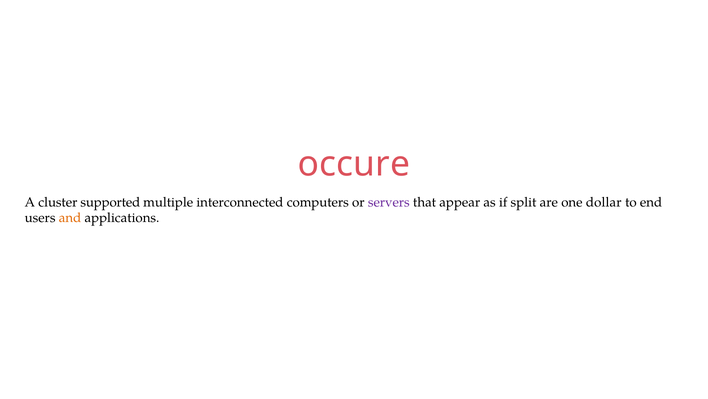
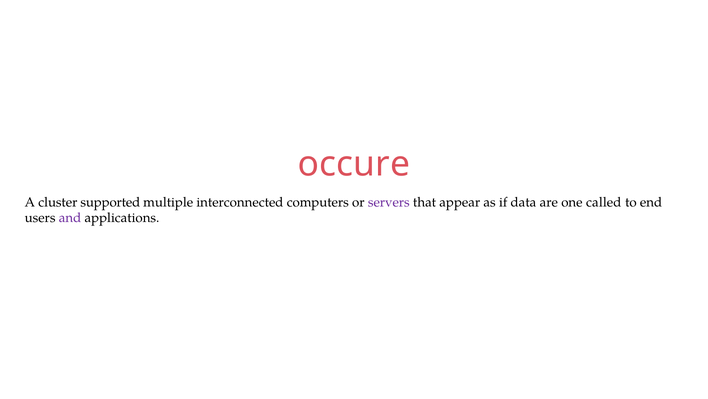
split: split -> data (523, 202)
dollar: dollar -> called (604, 202)
and colour: orange -> purple (70, 218)
